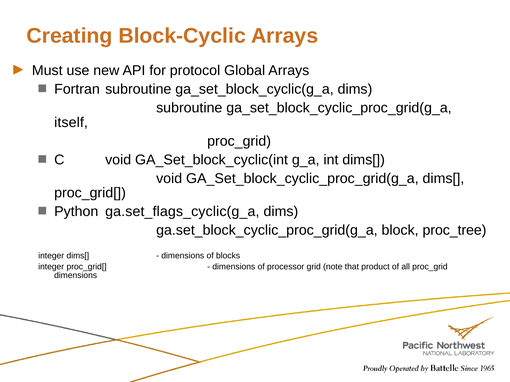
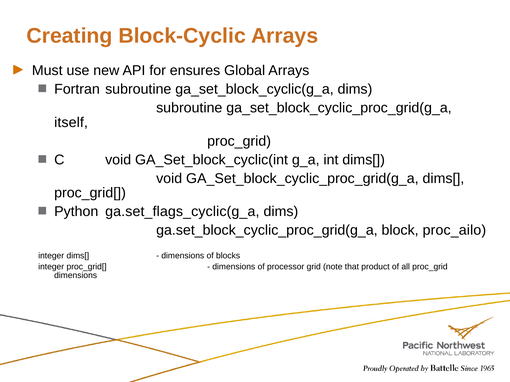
protocol: protocol -> ensures (195, 71)
proc_tree: proc_tree -> proc_ailo (454, 231)
